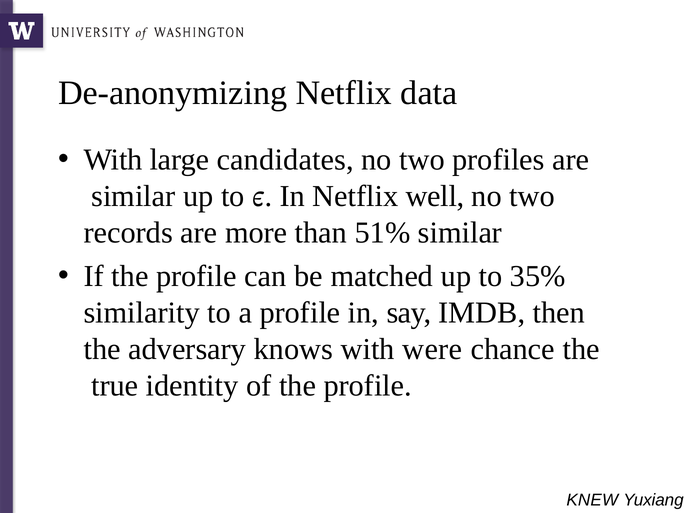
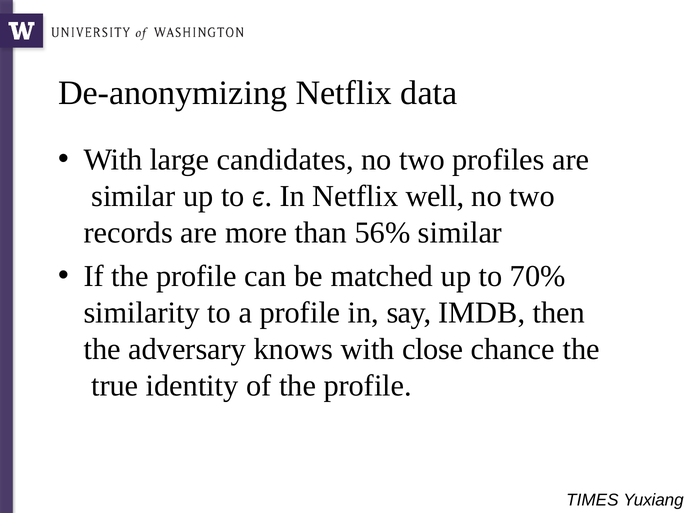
51%: 51% -> 56% (383, 233)
35%: 35% -> 70% (538, 276)
were: were -> close (433, 349)
KNEW: KNEW -> TIMES (592, 500)
